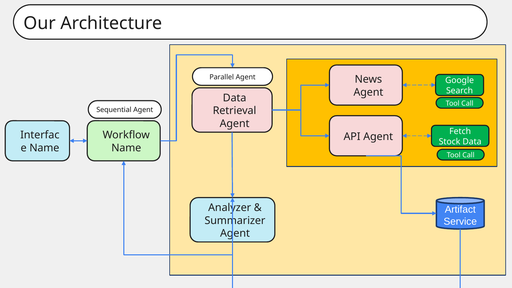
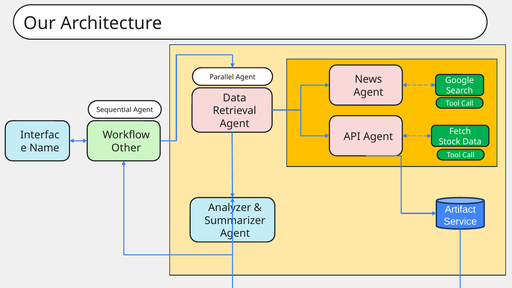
Name: Name -> Other (126, 148)
